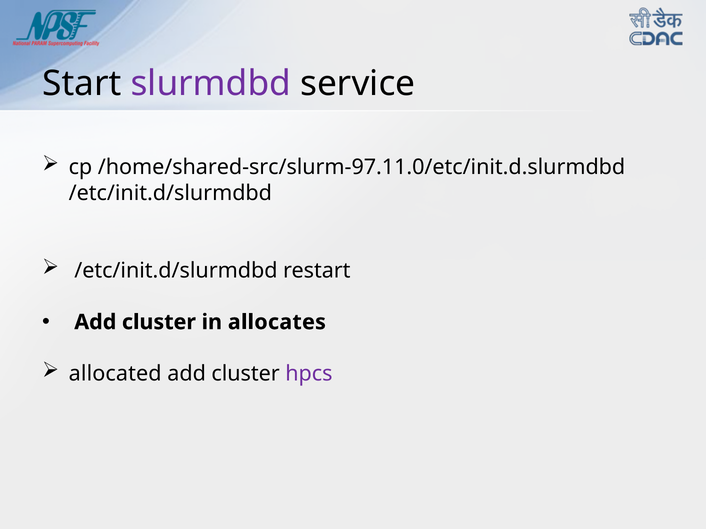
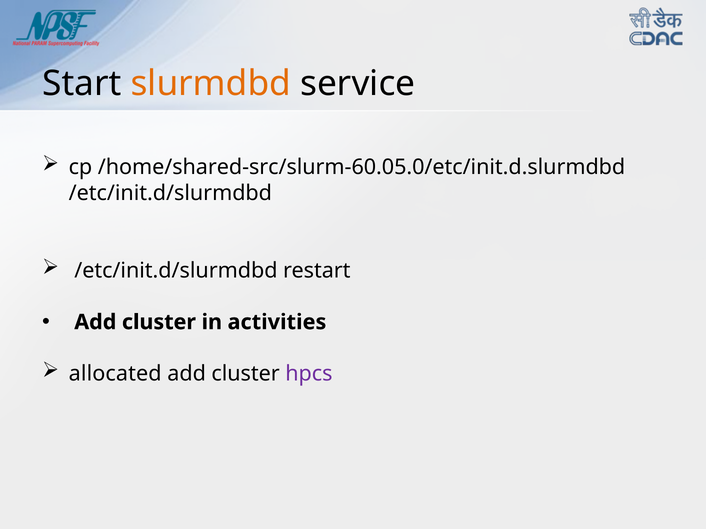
slurmdbd colour: purple -> orange (211, 84)
/home/shared-src/slurm-97.11.0/etc/init.d.slurmdbd: /home/shared-src/slurm-97.11.0/etc/init.d.slurmdbd -> /home/shared-src/slurm-60.05.0/etc/init.d.slurmdbd (361, 167)
allocates: allocates -> activities (277, 322)
